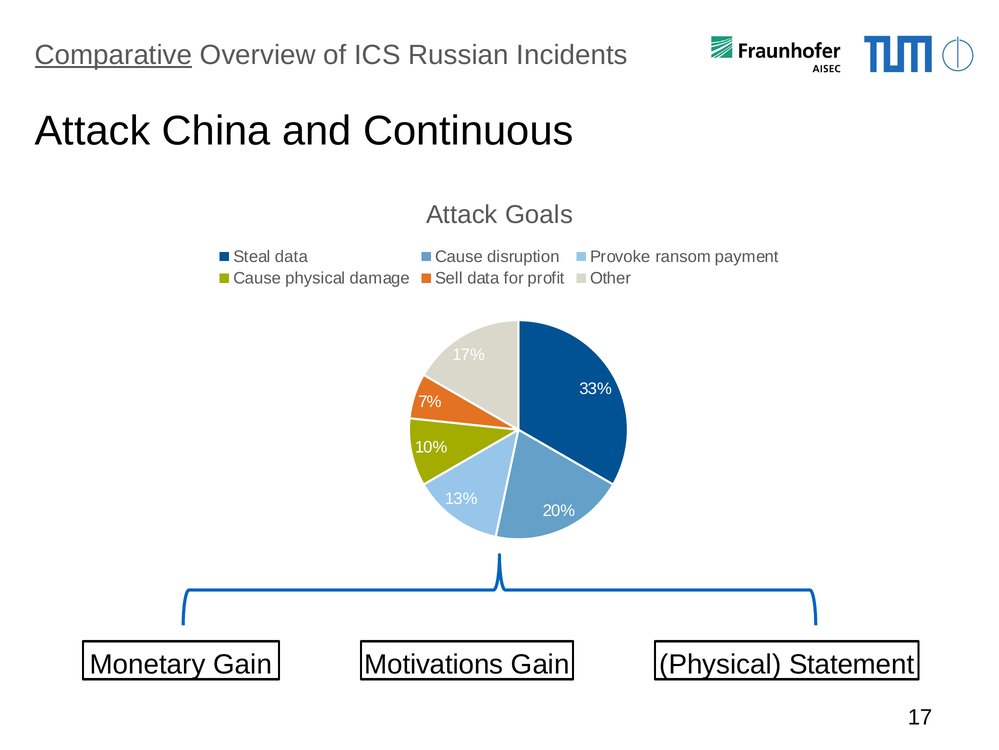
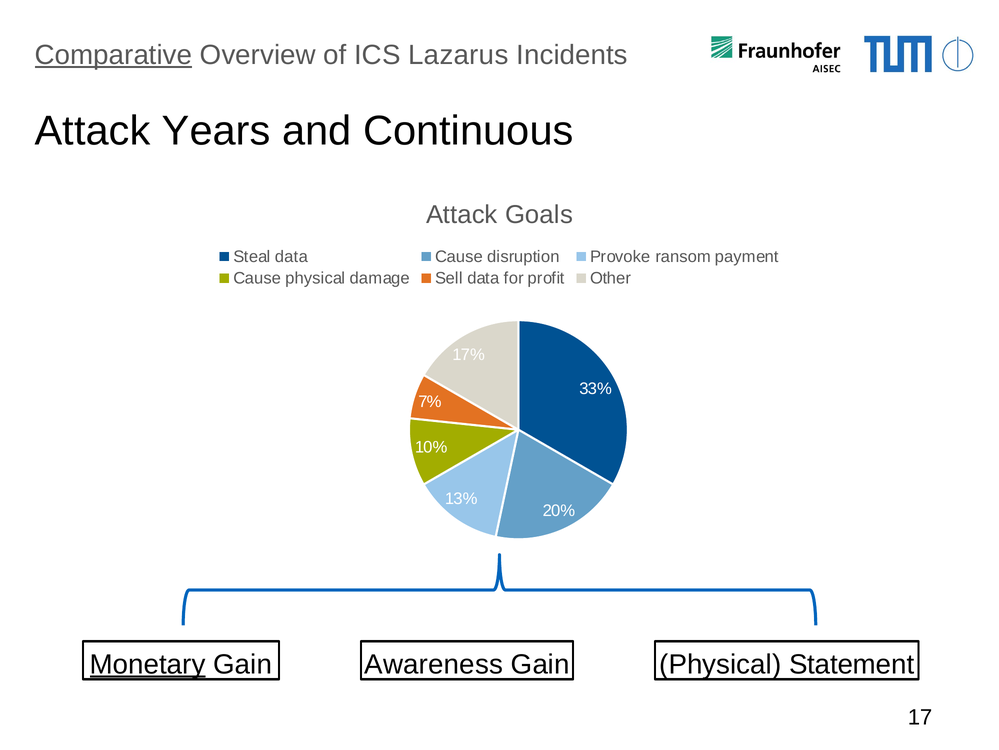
Russian: Russian -> Lazarus (458, 55)
China: China -> Years (216, 131)
Monetary underline: none -> present (148, 664)
Motivations: Motivations -> Awareness (434, 664)
